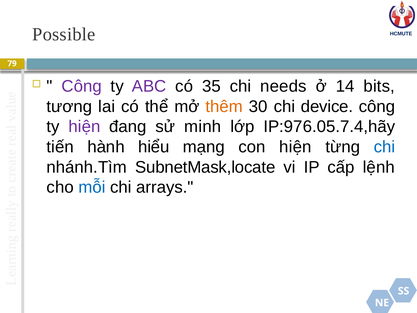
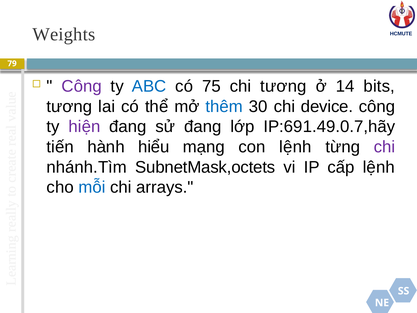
Possible: Possible -> Weights (64, 34)
ABC colour: purple -> blue (149, 86)
35: 35 -> 75 (211, 86)
chi needs: needs -> tương (283, 86)
thêm colour: orange -> blue (224, 106)
sử minh: minh -> đang (203, 127)
IP:976.05.7.4,hãy: IP:976.05.7.4,hãy -> IP:691.49.0.7,hãy (329, 127)
con hiện: hiện -> lệnh (295, 147)
chi colour: blue -> purple (384, 147)
SubnetMask,locate: SubnetMask,locate -> SubnetMask,octets (205, 167)
